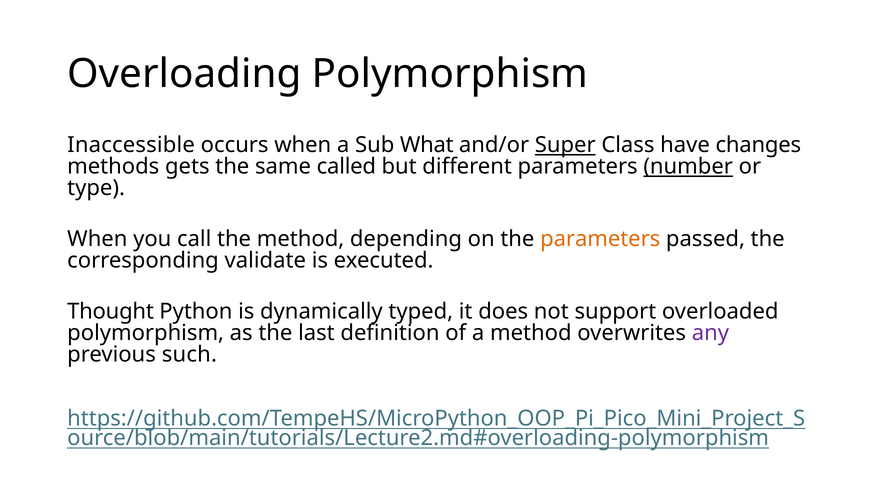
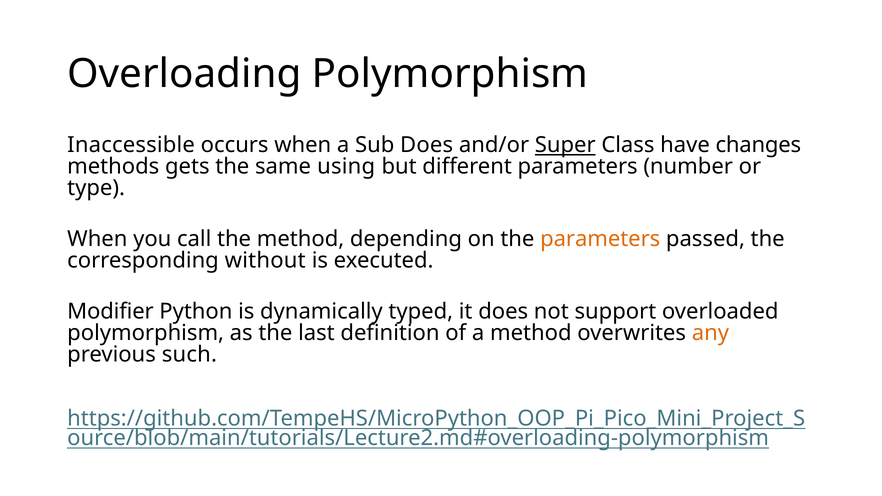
Sub What: What -> Does (427, 145)
called: called -> using (346, 167)
number underline: present -> none (688, 167)
validate: validate -> without (265, 261)
Thought: Thought -> Modifier (110, 312)
any colour: purple -> orange (710, 333)
